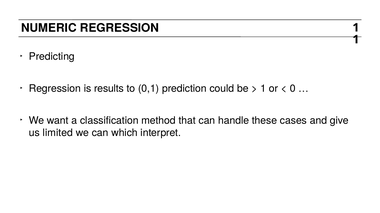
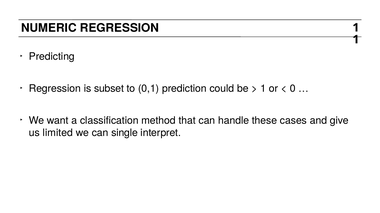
results: results -> subset (109, 89)
which: which -> single (125, 133)
